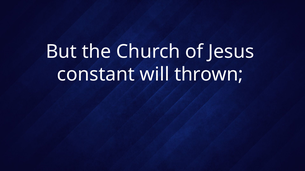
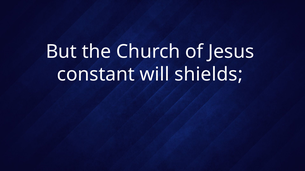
thrown: thrown -> shields (209, 75)
